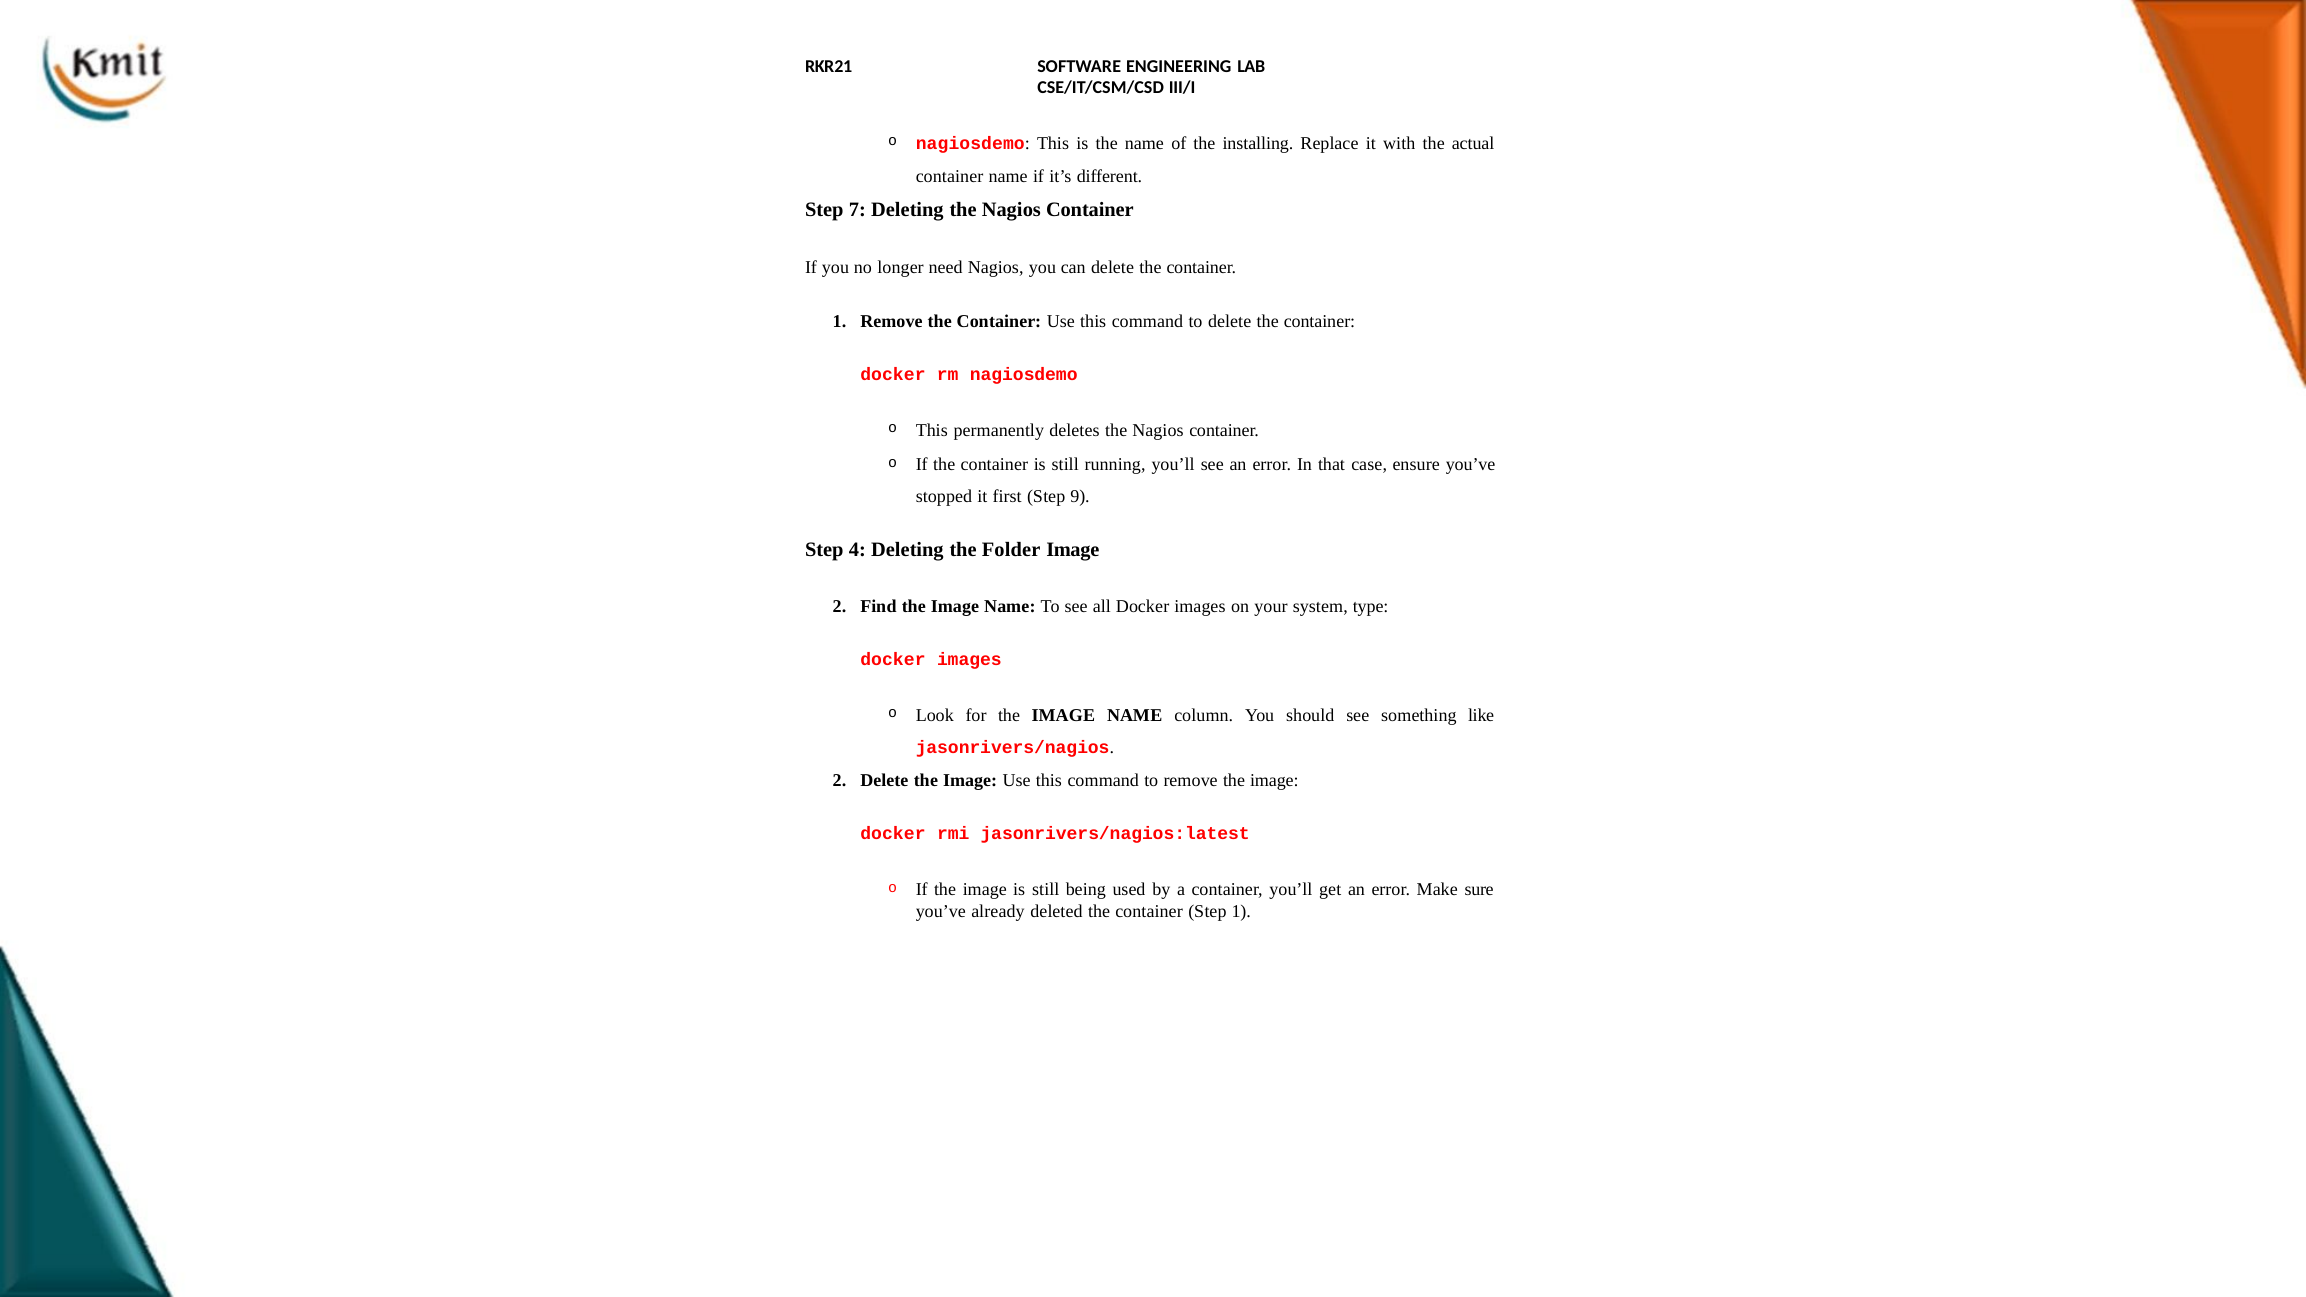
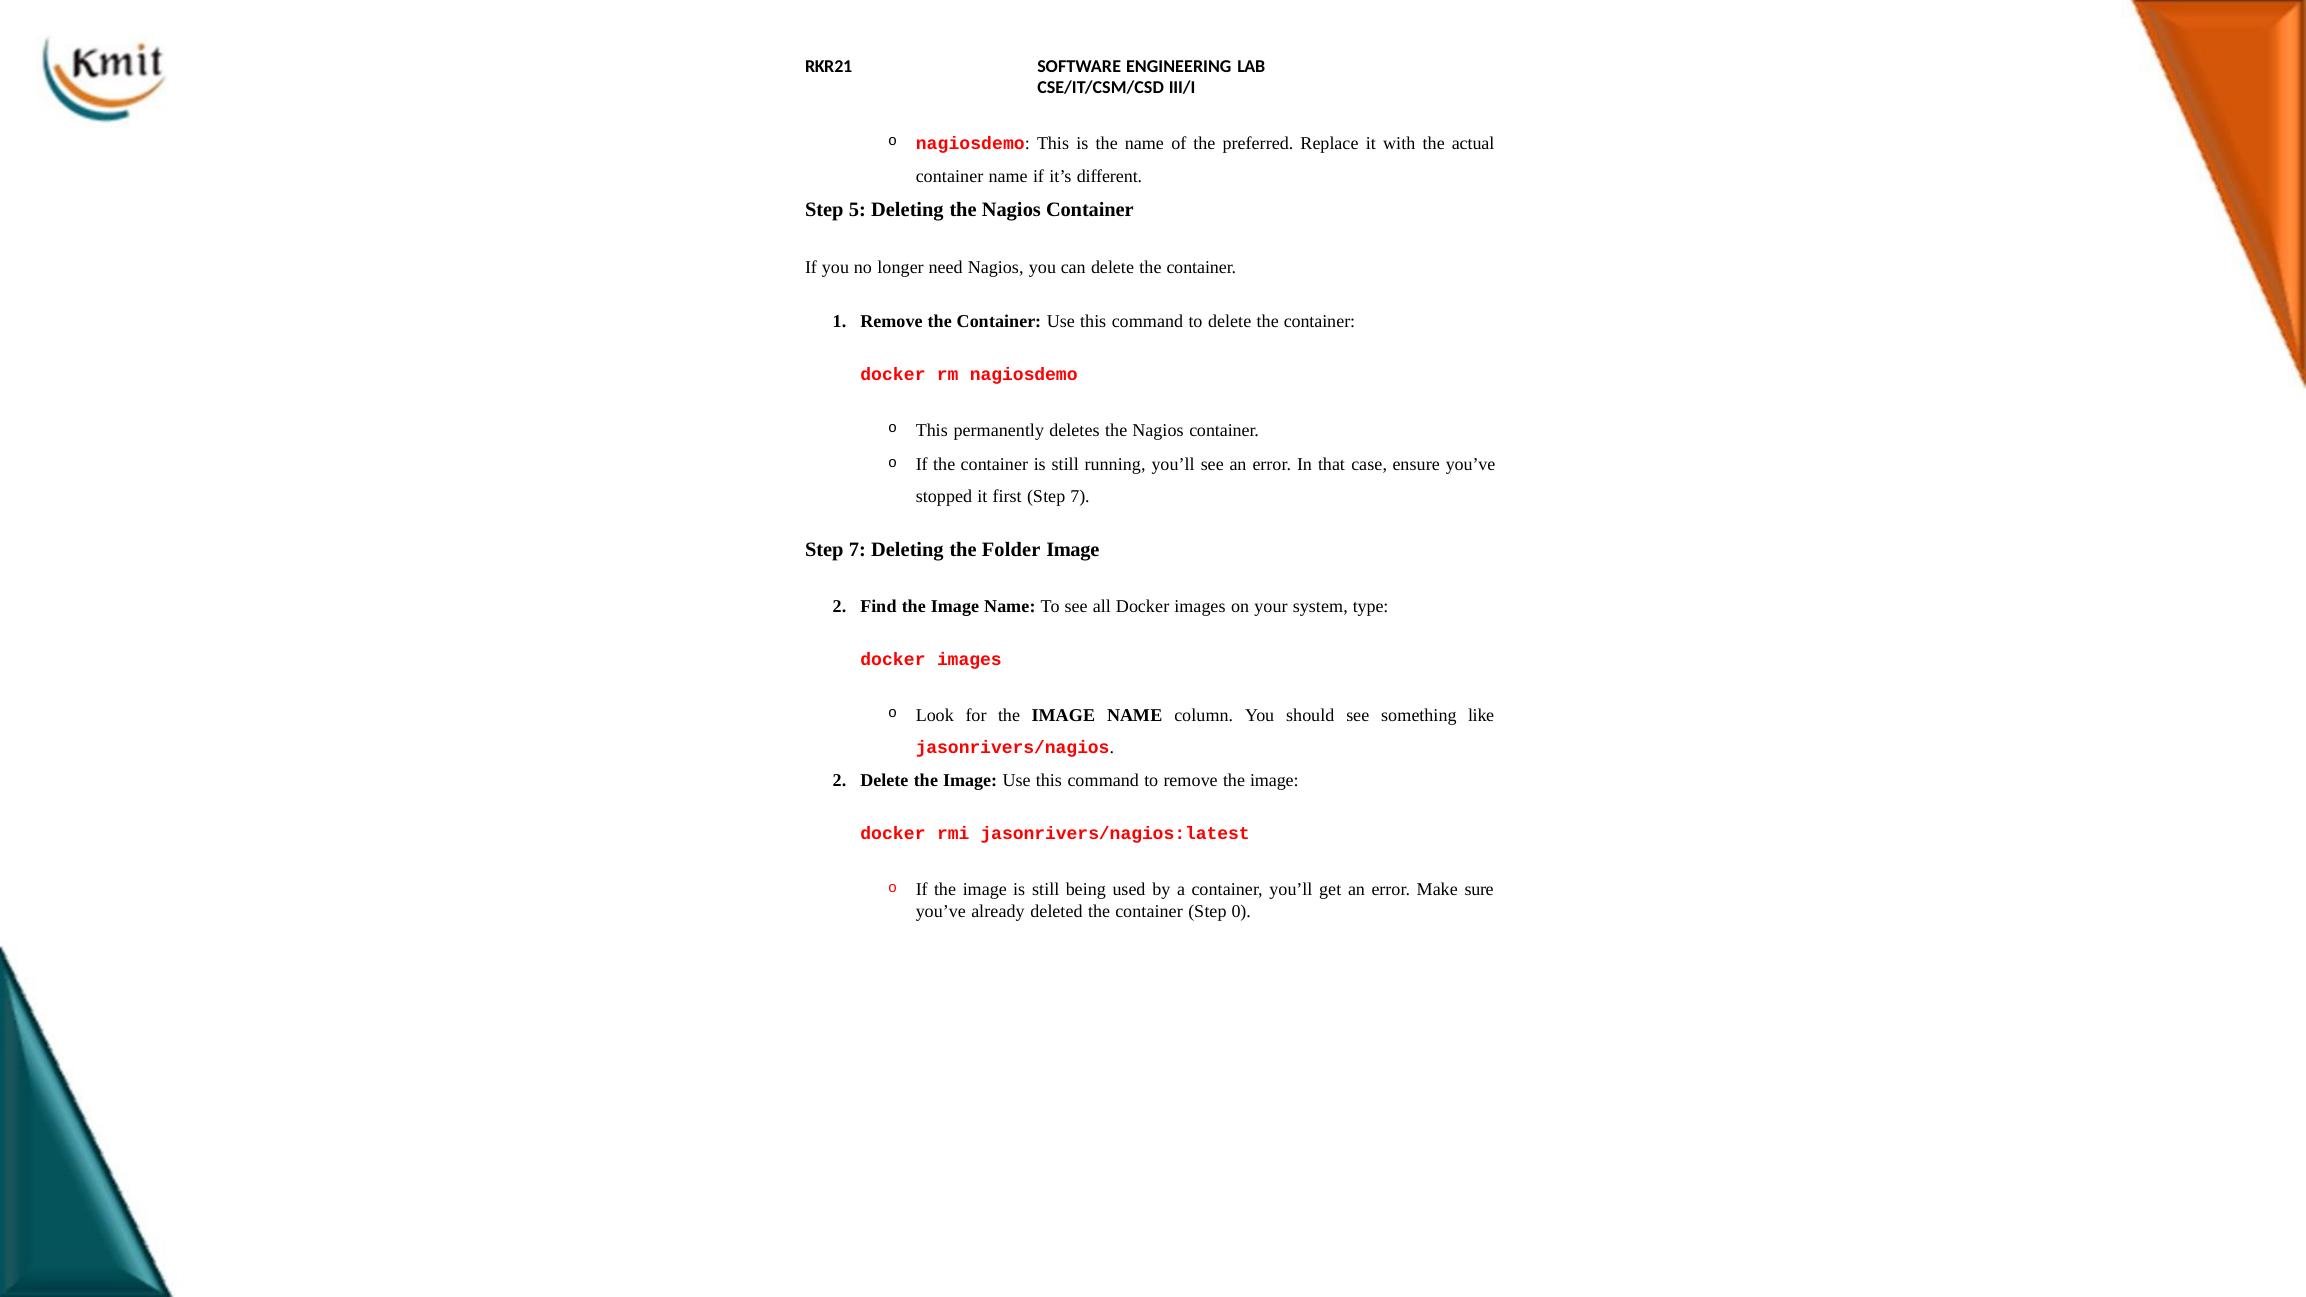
installing: installing -> preferred (1258, 143)
7: 7 -> 5 (857, 210)
first Step 9: 9 -> 7 (1080, 497)
4: 4 -> 7 (857, 550)
Step 1: 1 -> 0 (1241, 911)
